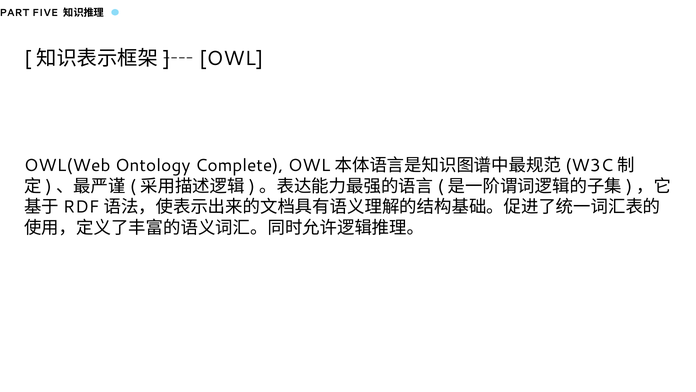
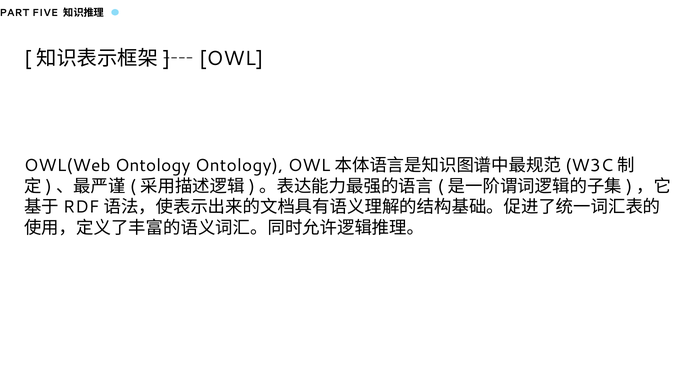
Ontology Complete: Complete -> Ontology (239, 165)
